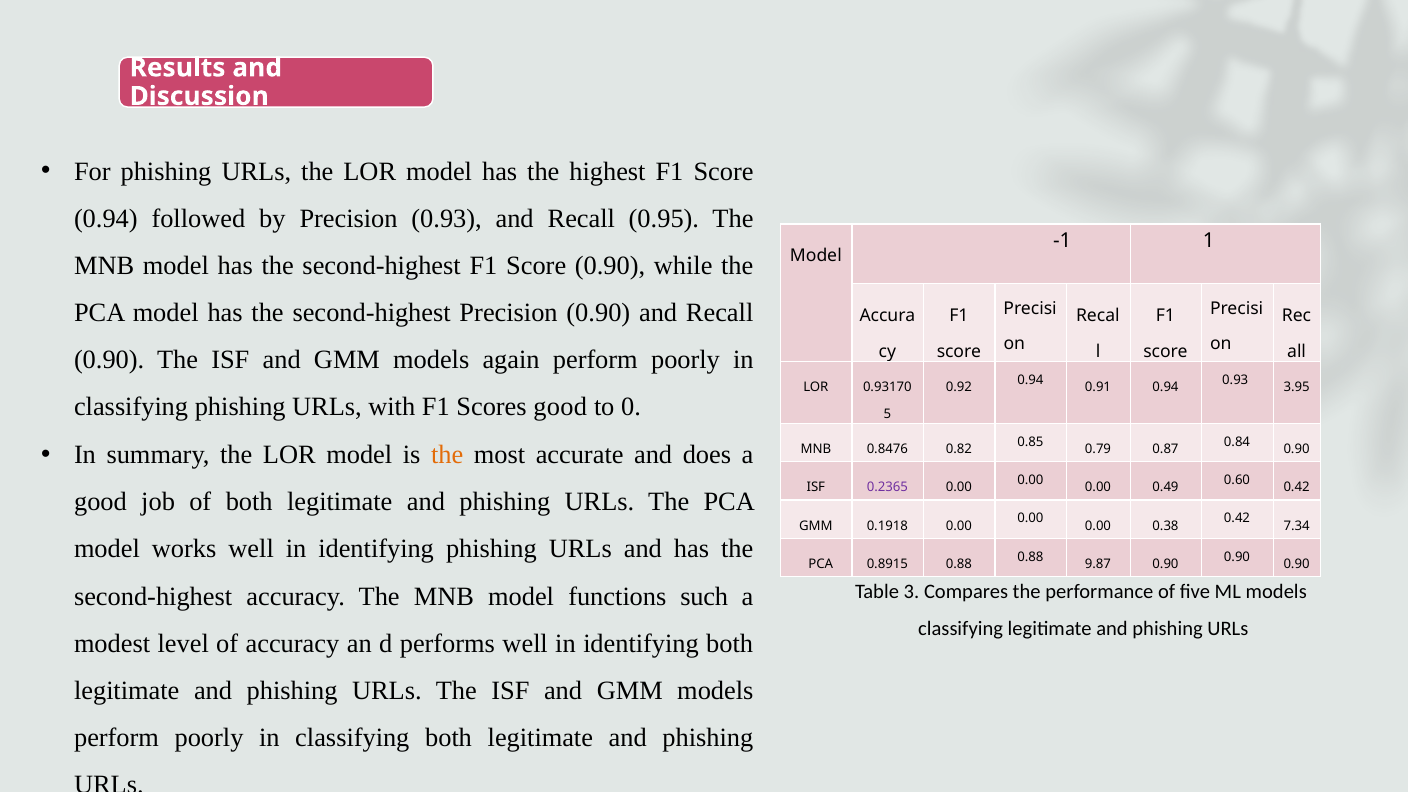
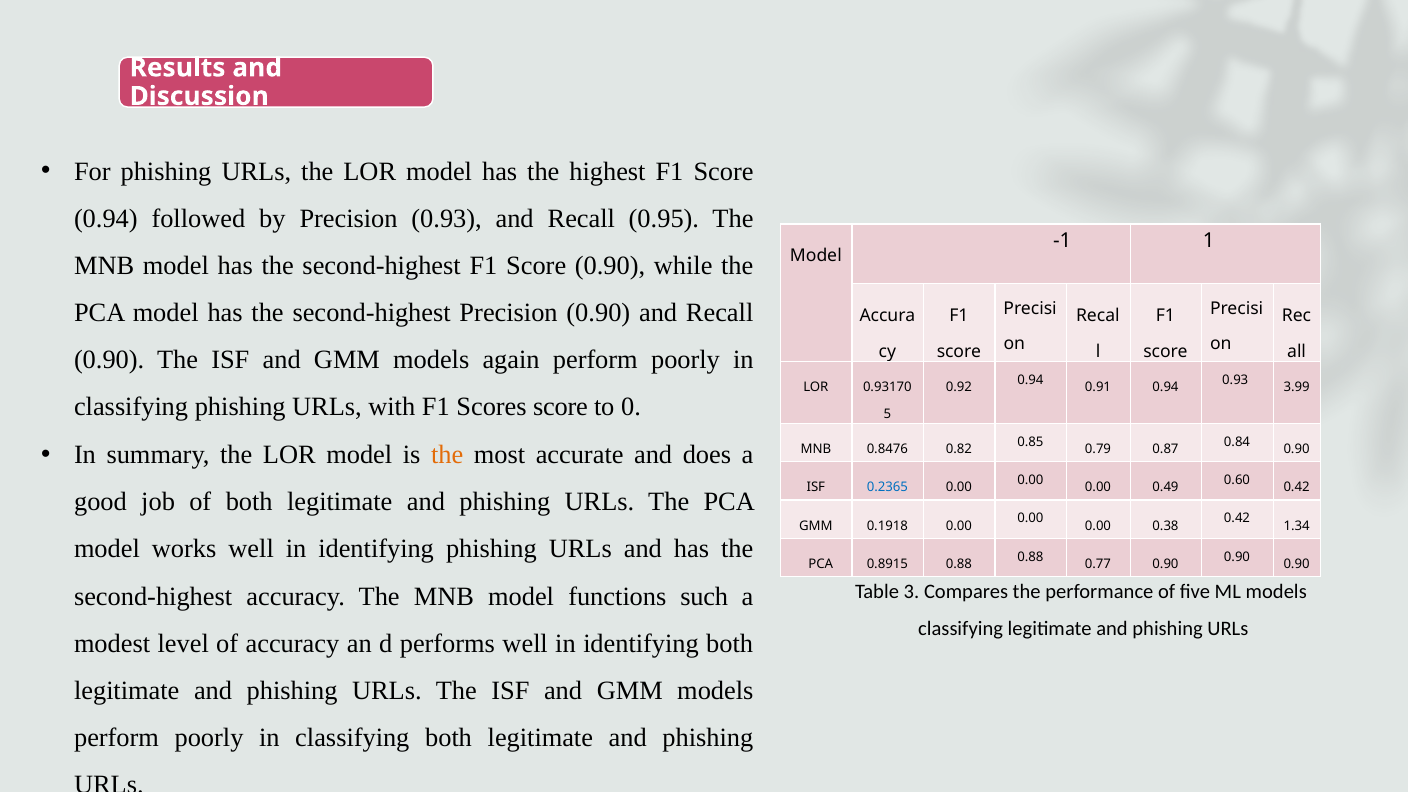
3.95: 3.95 -> 3.99 (1297, 387)
Scores good: good -> score (560, 407)
0.2365 colour: purple -> blue (887, 487)
7.34: 7.34 -> 1.34 (1297, 526)
9.87: 9.87 -> 0.77 (1098, 564)
